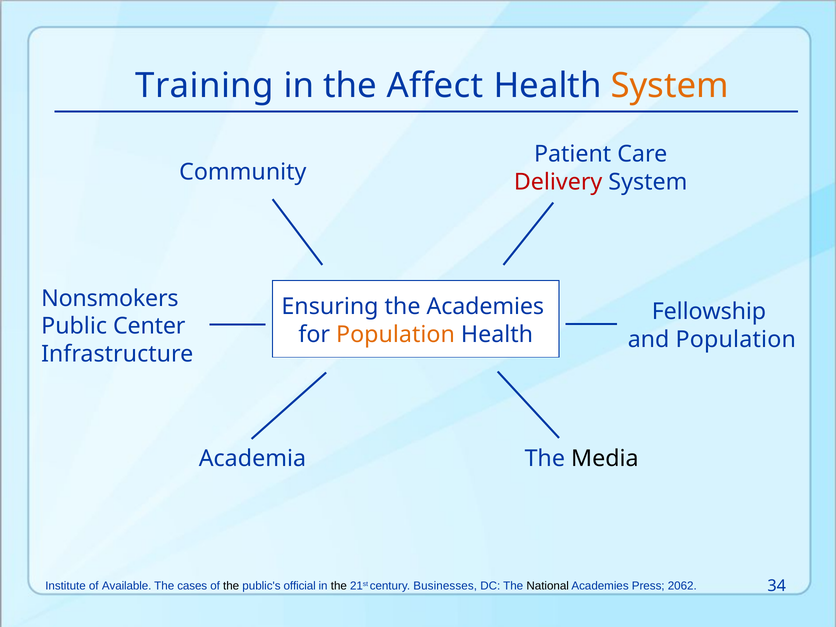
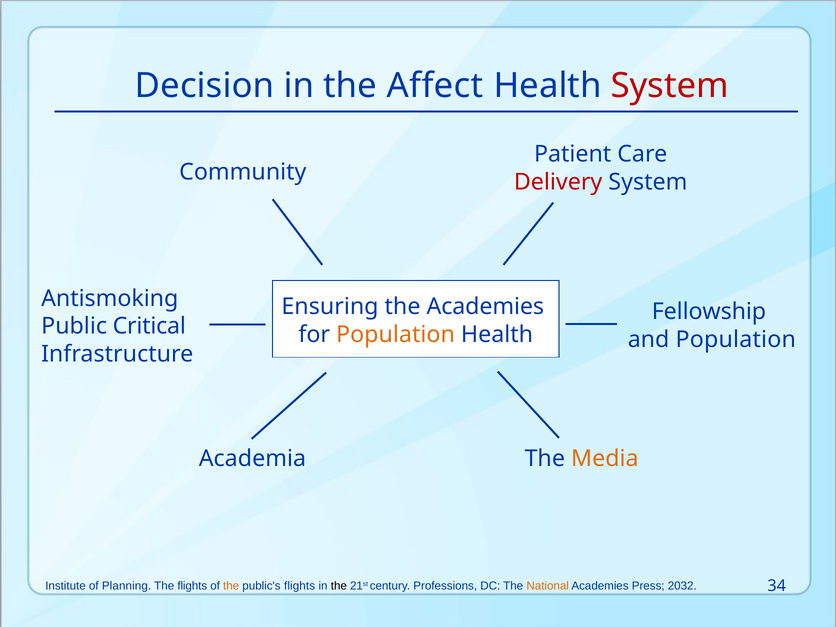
Training: Training -> Decision (205, 86)
System colour: orange -> red (670, 86)
Nonsmokers: Nonsmokers -> Antismoking (110, 298)
Center: Center -> Critical (149, 326)
Media colour: black -> orange (605, 459)
Available: Available -> Planning (127, 586)
The cases: cases -> flights (192, 586)
the colour: black -> orange (231, 586)
public's official: official -> flights (300, 586)
Businesses: Businesses -> Professions (445, 586)
National colour: black -> orange (548, 586)
2062: 2062 -> 2032 (682, 586)
